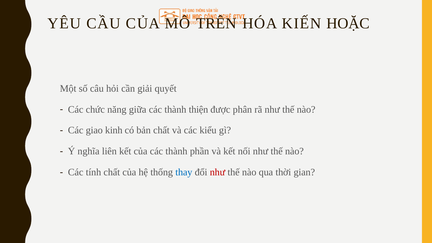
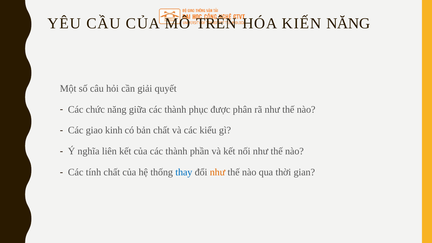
KIẾN HOẶC: HOẶC -> NĂNG (348, 23)
thiện: thiện -> phục (198, 109)
như colour: red -> orange (217, 172)
